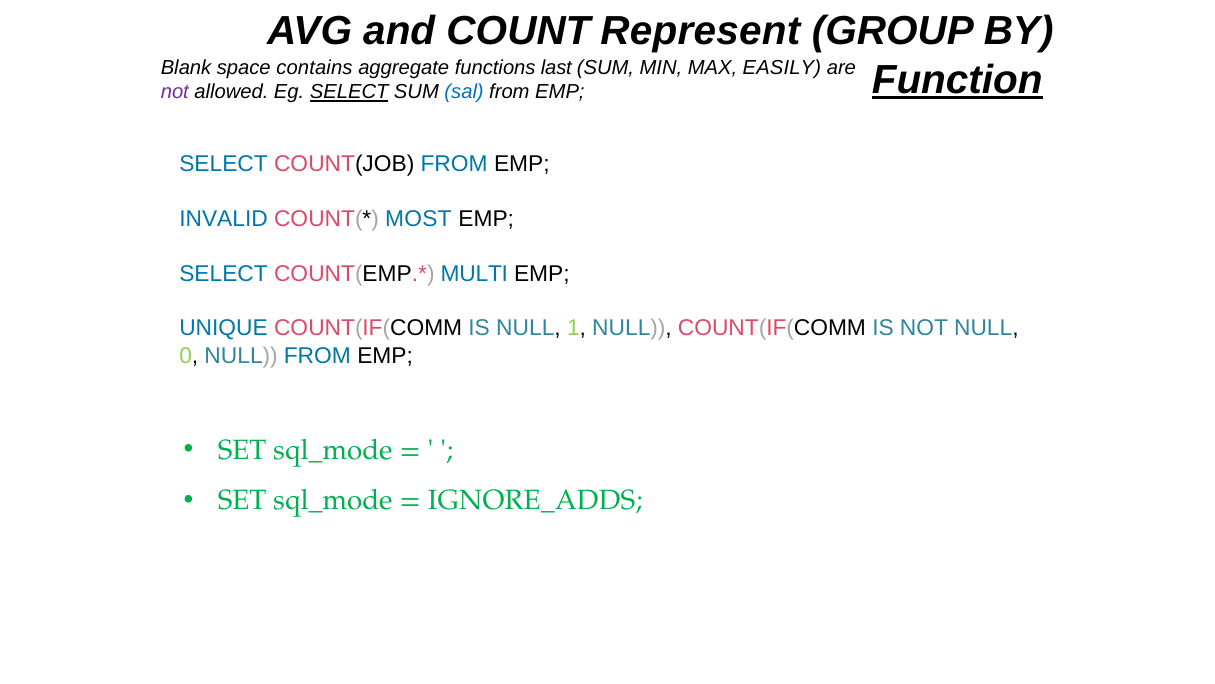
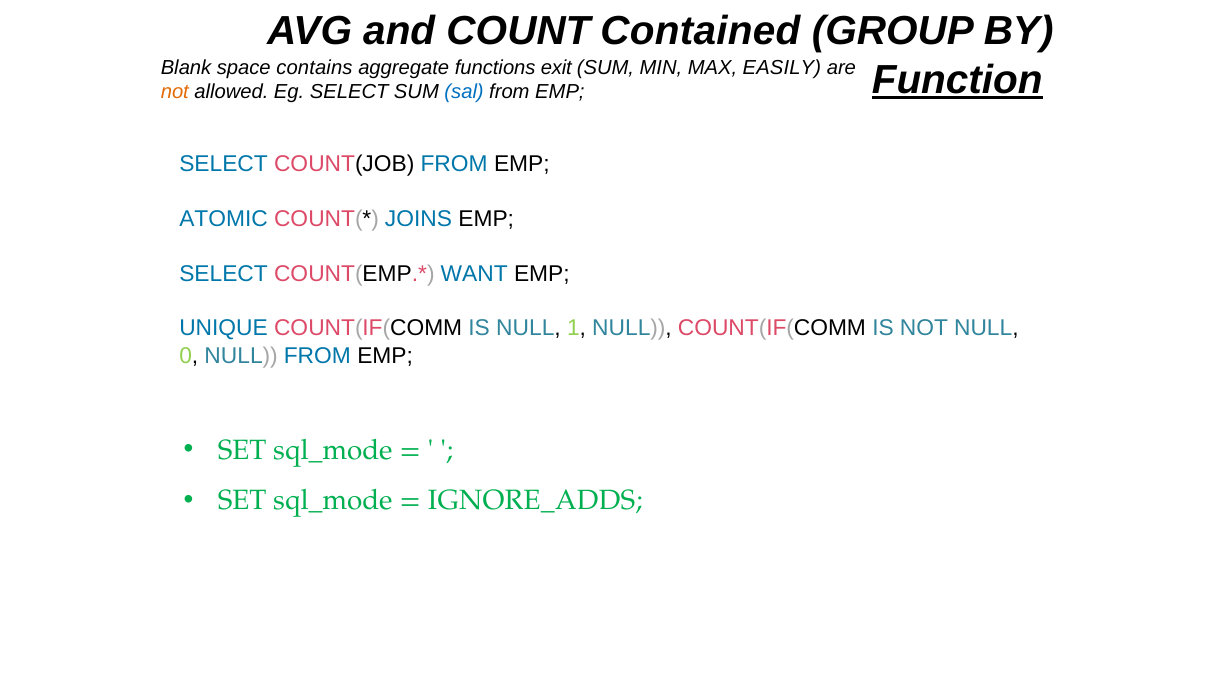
Represent: Represent -> Contained (700, 32)
last: last -> exit (556, 68)
not colour: purple -> orange (175, 92)
SELECT underline: present -> none (349, 92)
INVALID: INVALID -> ATOMIC (224, 219)
MOST: MOST -> JOINS (418, 219)
MULTI: MULTI -> WANT (474, 273)
